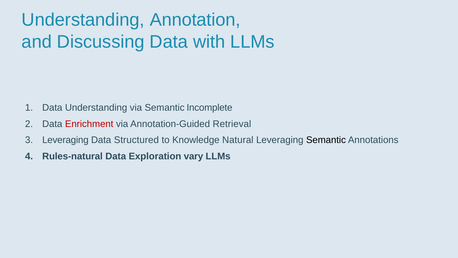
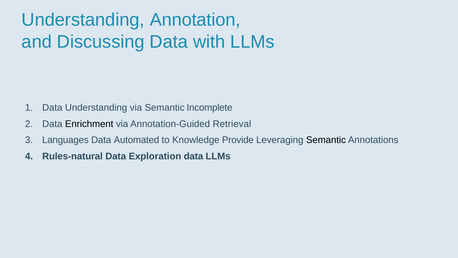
Enrichment colour: red -> black (89, 124)
Leveraging: Leveraging -> Languages (65, 140)
Structured: Structured -> Automated (137, 140)
Natural: Natural -> Provide (238, 140)
Exploration vary: vary -> data (193, 156)
